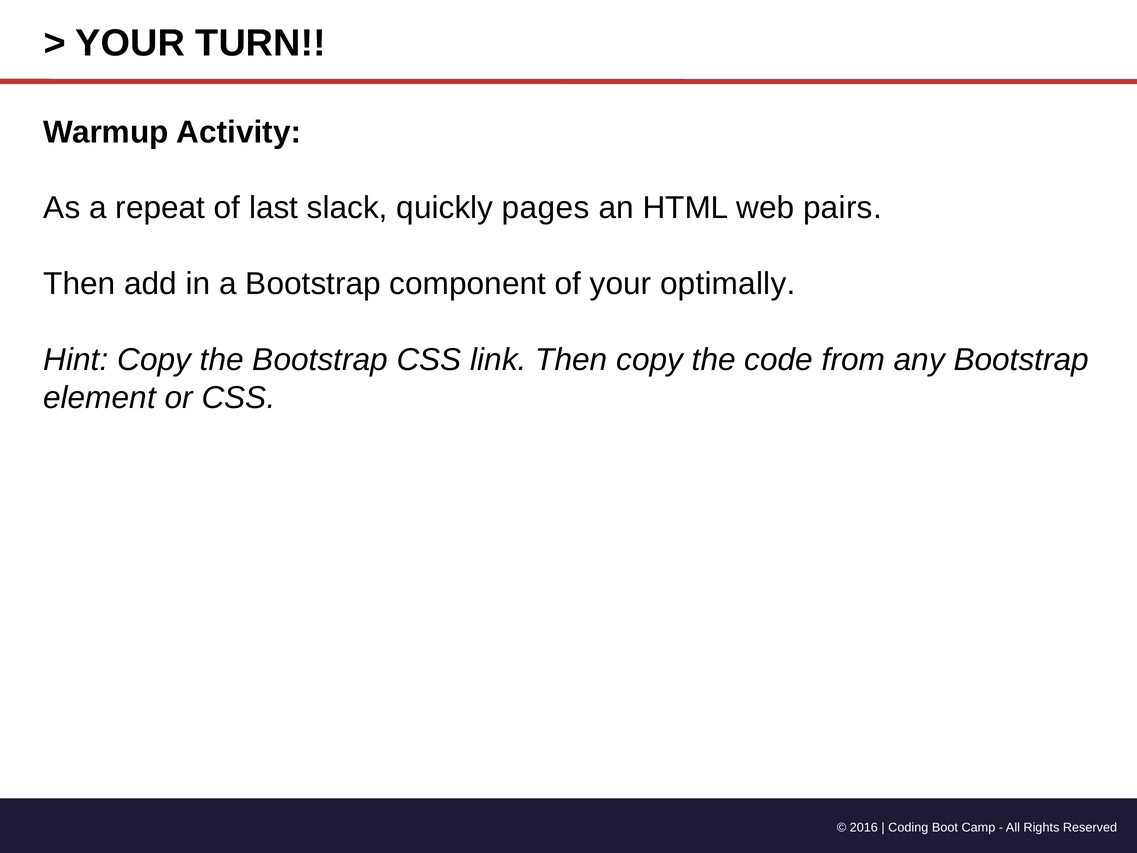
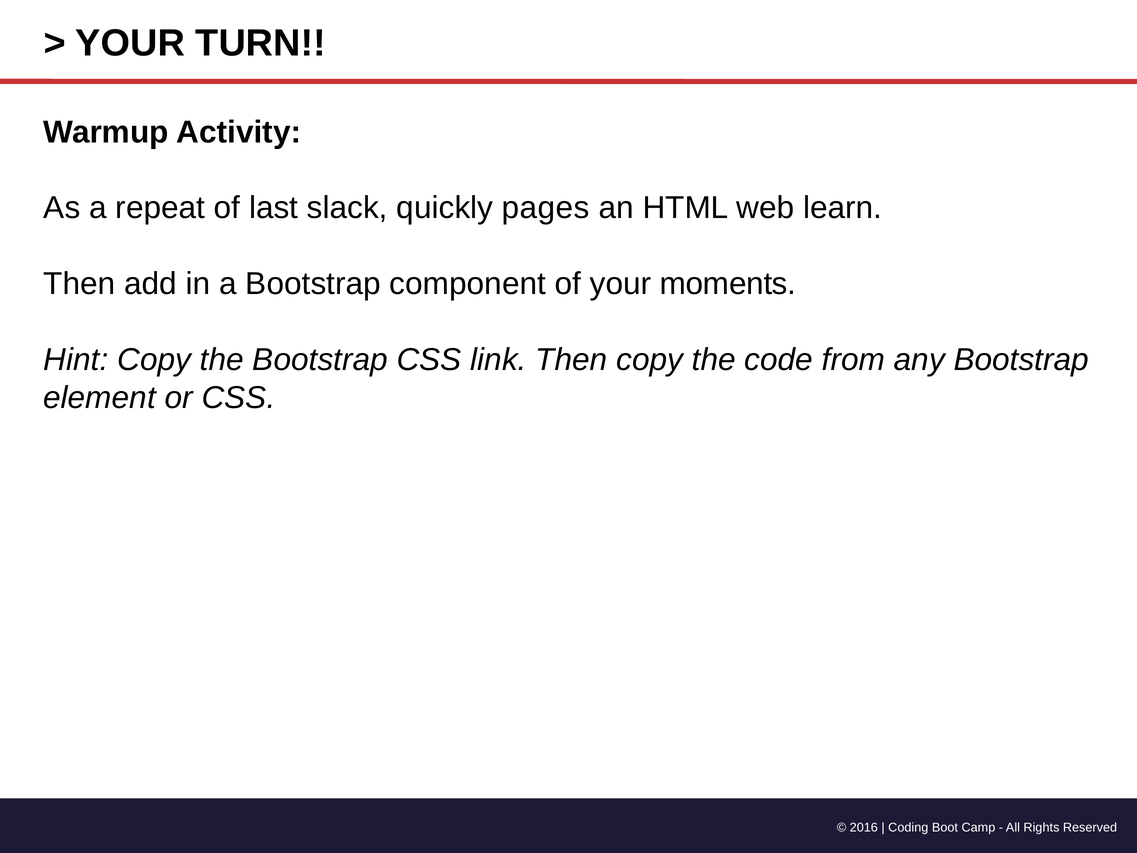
pairs: pairs -> learn (843, 208)
optimally: optimally -> moments (728, 284)
